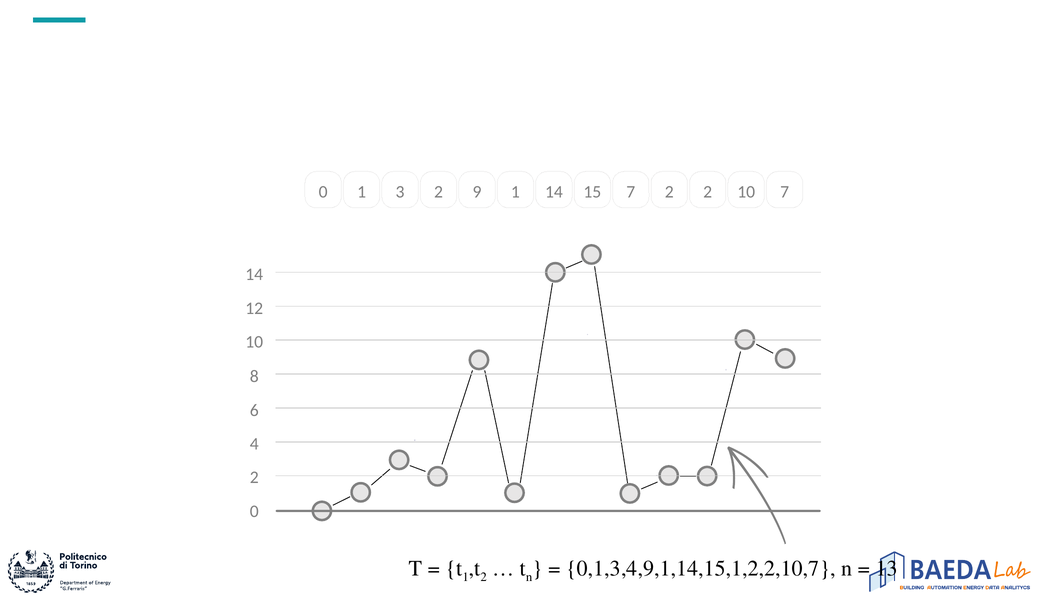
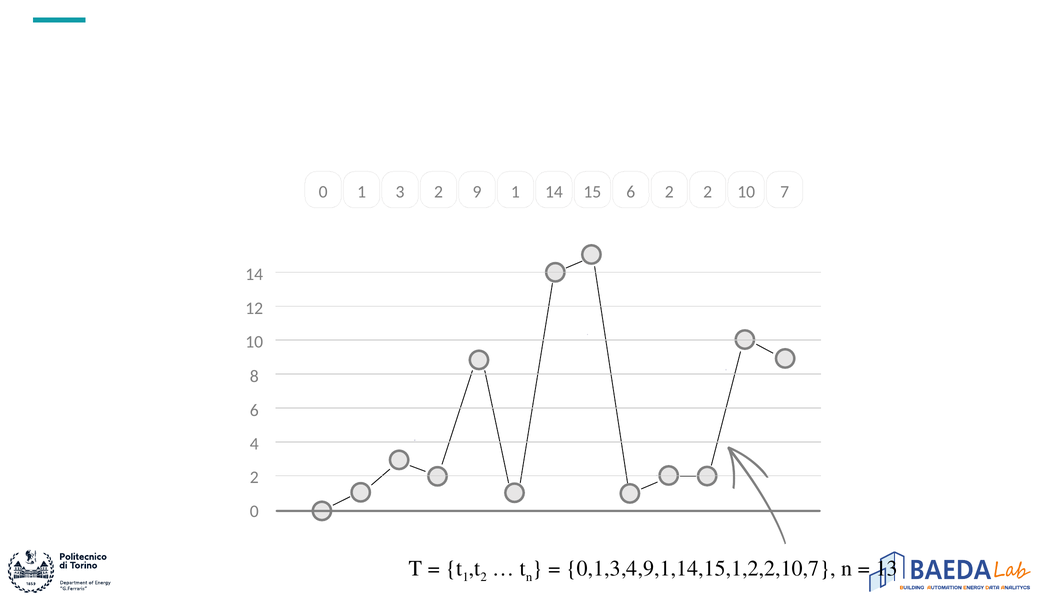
14 7: 7 -> 6 (631, 192)
